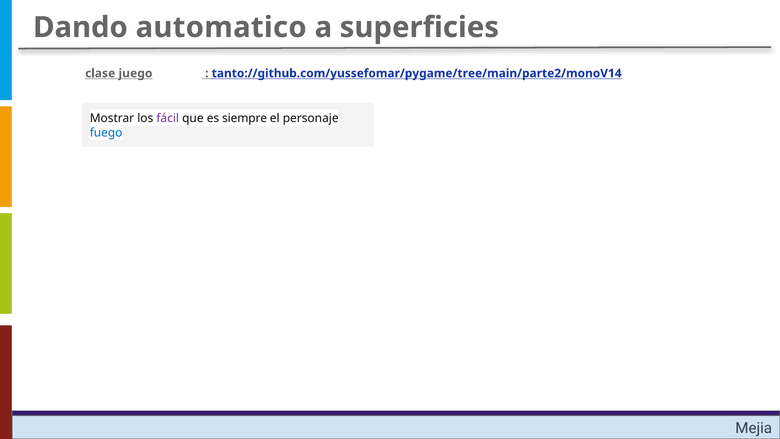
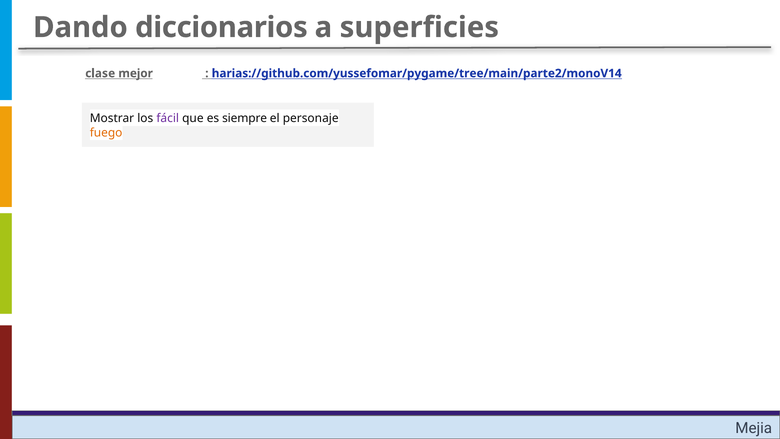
automatico: automatico -> diccionarios (221, 27)
juego: juego -> mejor (136, 73)
tanto://github.com/yussefomar/pygame/tree/main/parte2/monoV14: tanto://github.com/yussefomar/pygame/tree/main/parte2/monoV14 -> harias://github.com/yussefomar/pygame/tree/main/parte2/monoV14 (417, 73)
fuego colour: blue -> orange (106, 133)
